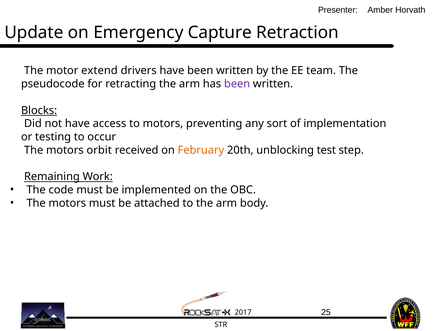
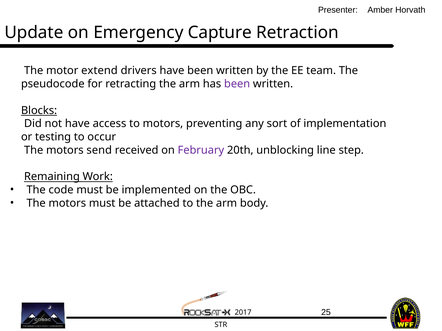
orbit: orbit -> send (99, 150)
February colour: orange -> purple (201, 150)
test: test -> line (326, 150)
